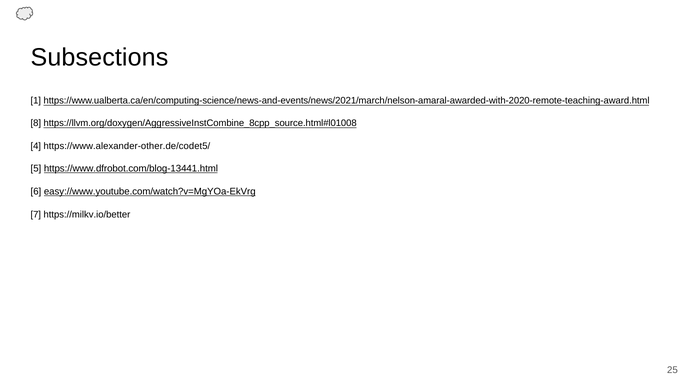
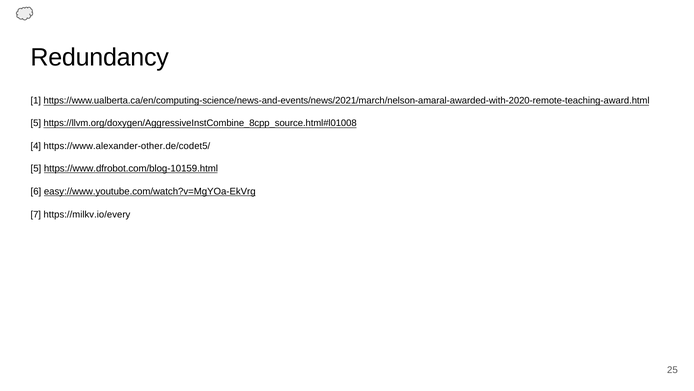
Subsections: Subsections -> Redundancy (100, 57)
8: 8 -> 5 (36, 123)
https://www.dfrobot.com/blog-13441.html: https://www.dfrobot.com/blog-13441.html -> https://www.dfrobot.com/blog-10159.html (131, 168)
https://milkv.io/better: https://milkv.io/better -> https://milkv.io/every (87, 214)
